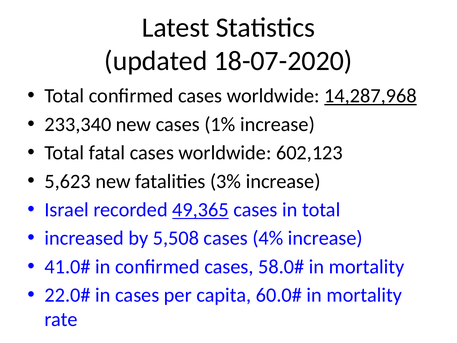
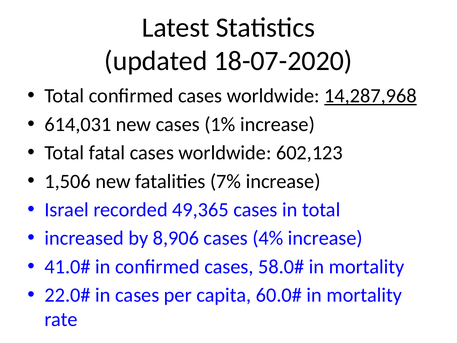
233,340: 233,340 -> 614,031 (78, 124)
5,623: 5,623 -> 1,506 (68, 181)
3%: 3% -> 7% (226, 181)
49,365 underline: present -> none (201, 210)
5,508: 5,508 -> 8,906 (176, 238)
